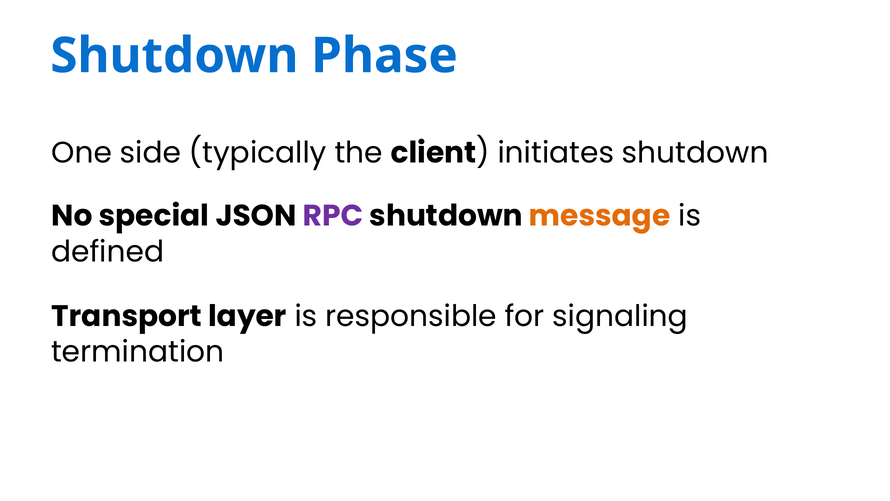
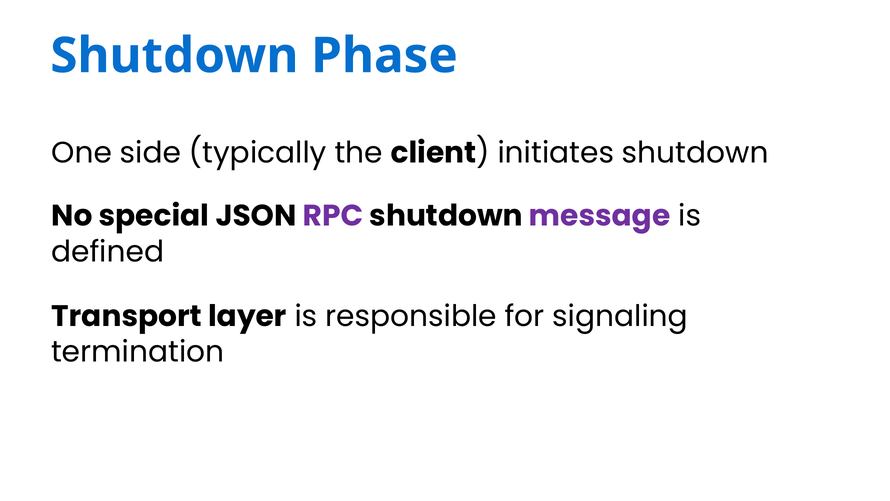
message colour: orange -> purple (600, 216)
